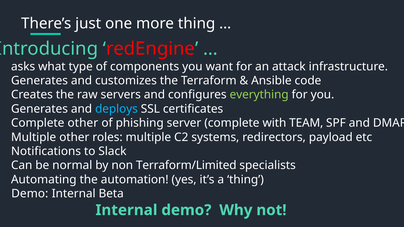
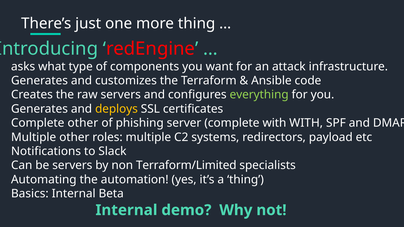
deploys colour: light blue -> yellow (116, 109)
with TEAM: TEAM -> WITH (306, 123)
be normal: normal -> servers (72, 166)
Demo: Demo -> Basics (30, 194)
